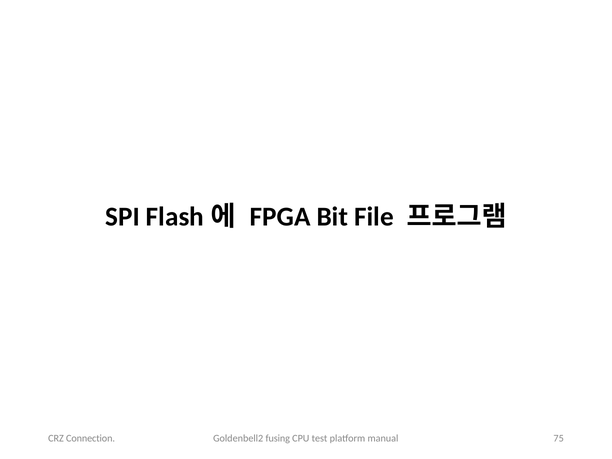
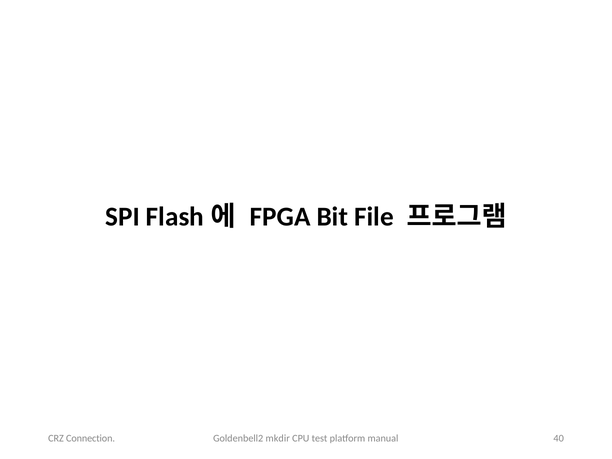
fusing: fusing -> mkdir (278, 438)
75: 75 -> 40 (559, 438)
